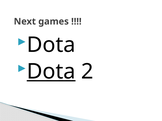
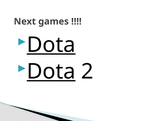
Dota underline: none -> present (51, 45)
